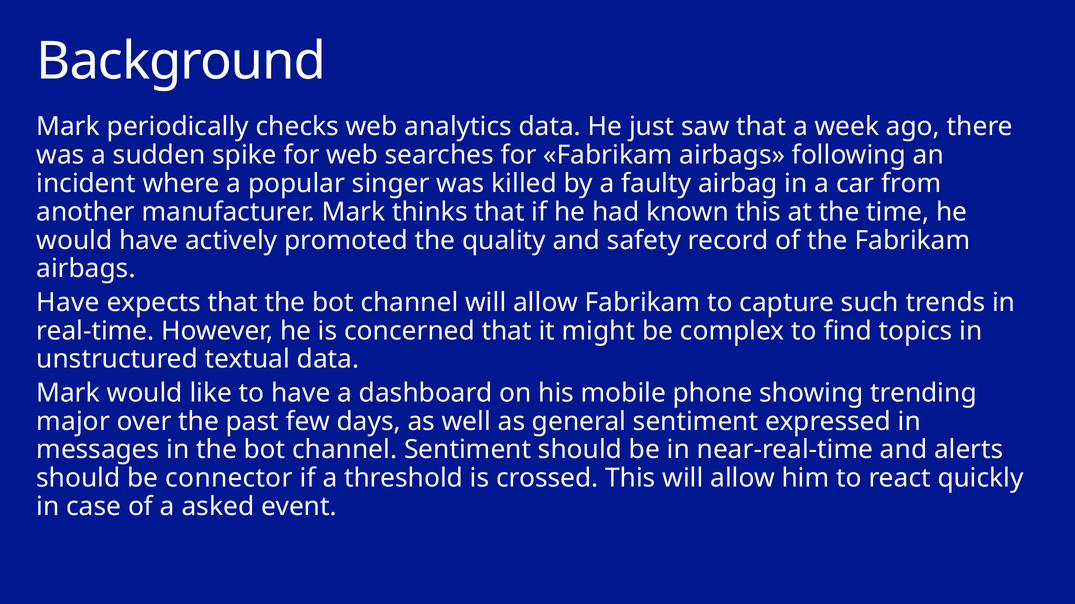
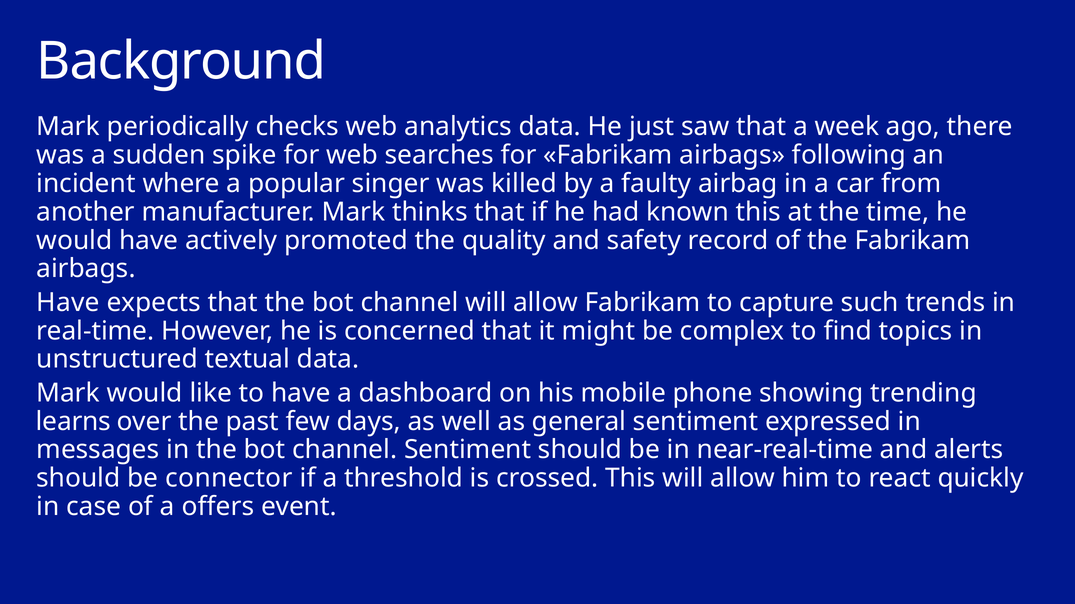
major: major -> learns (73, 422)
asked: asked -> offers (218, 507)
